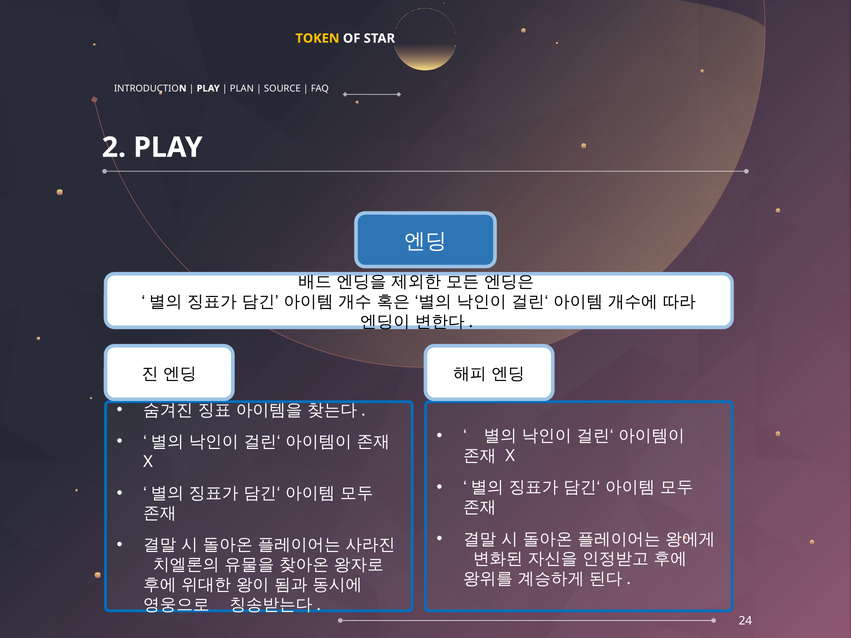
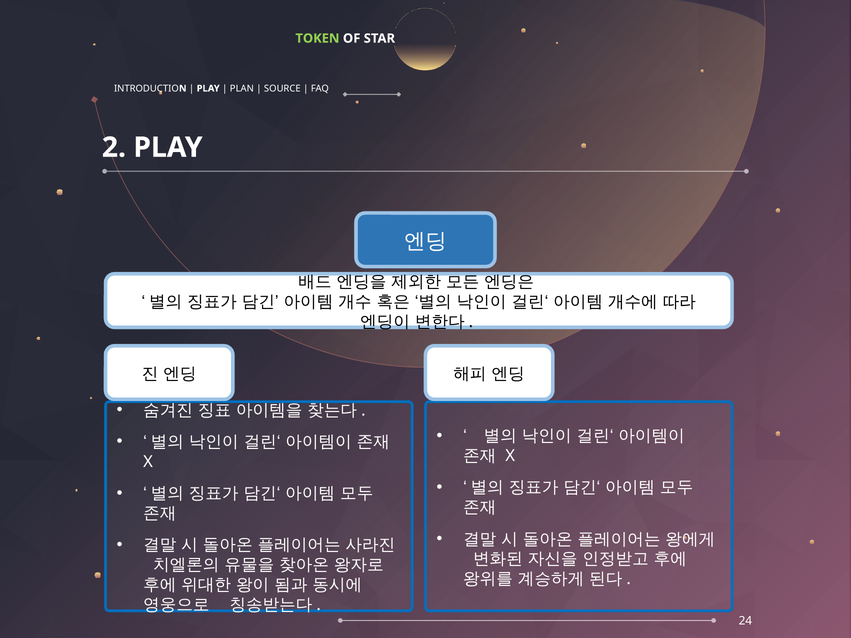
TOKEN colour: yellow -> light green (317, 38)
